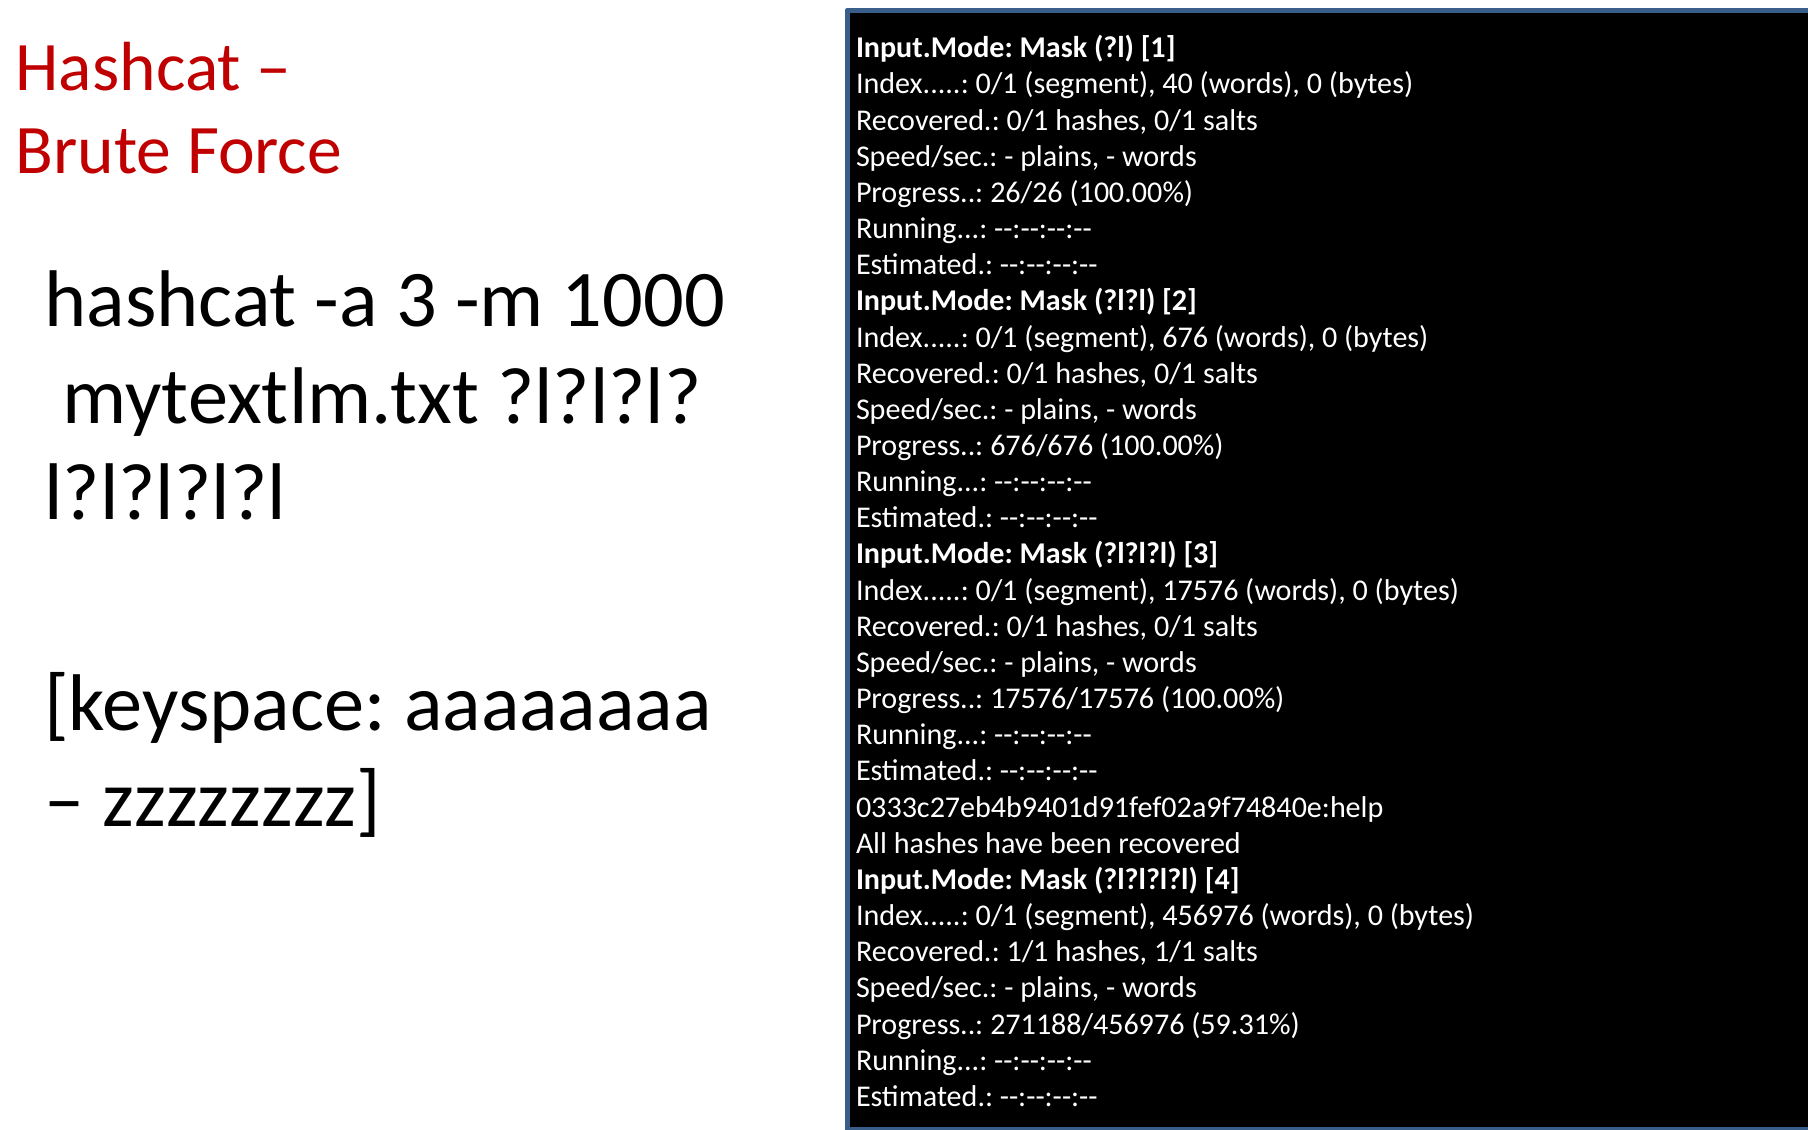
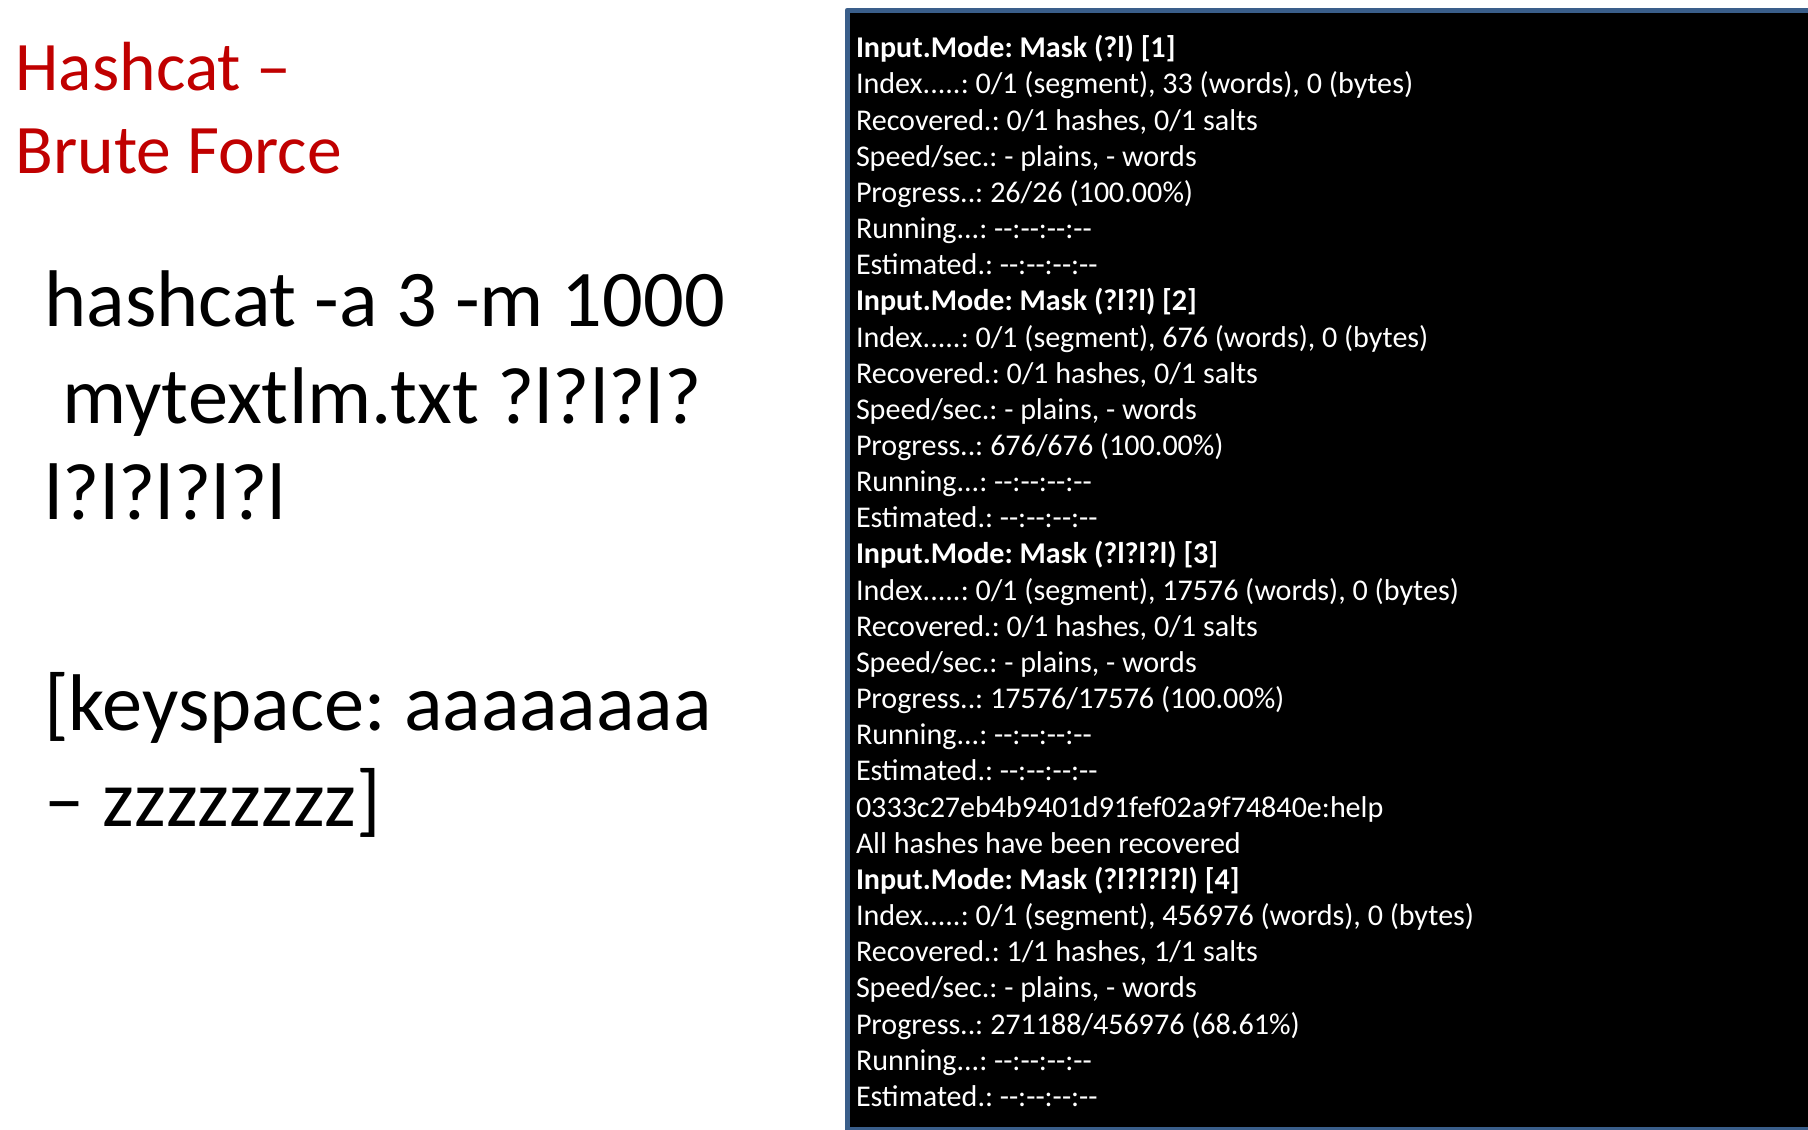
40: 40 -> 33 (1178, 84)
59.31%: 59.31% -> 68.61% (1246, 1024)
